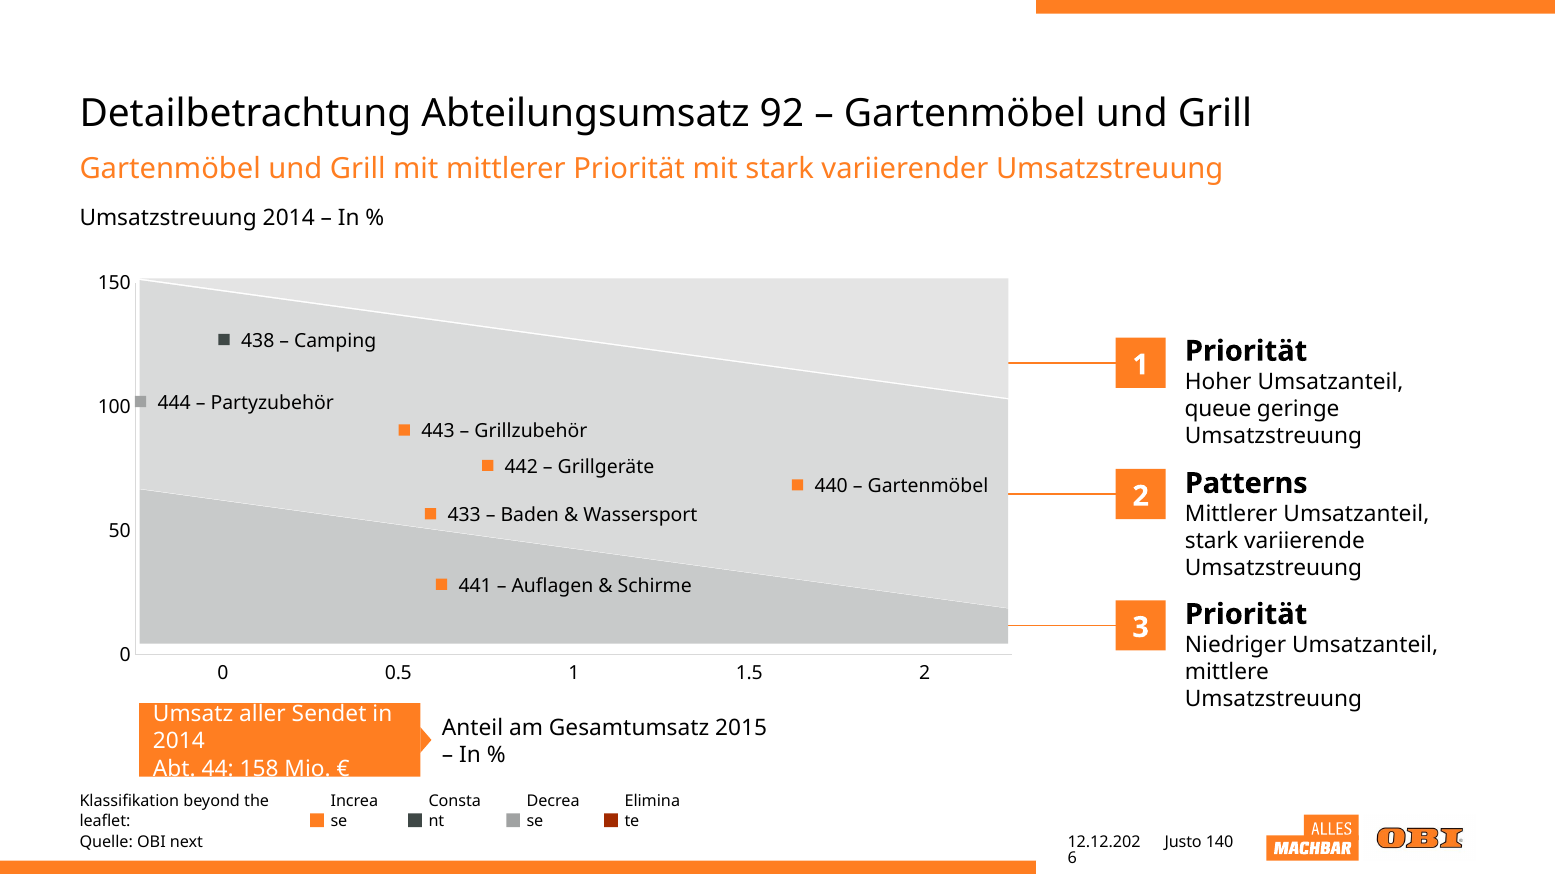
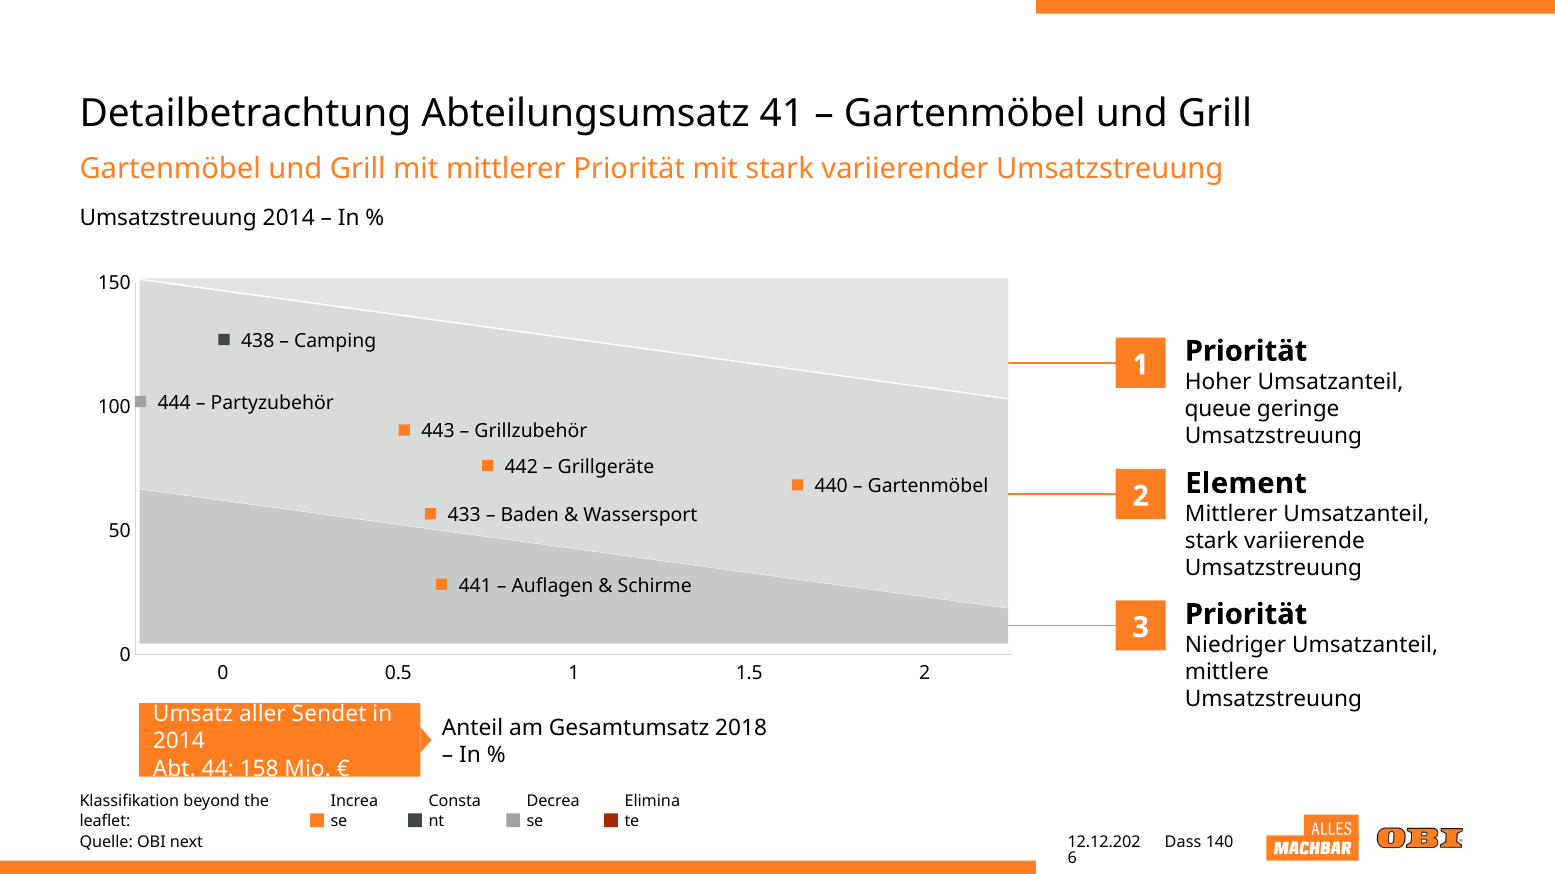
92: 92 -> 41 (782, 114)
Patterns: Patterns -> Element (1246, 484)
2015: 2015 -> 2018 (741, 728)
Justo: Justo -> Dass (1183, 843)
